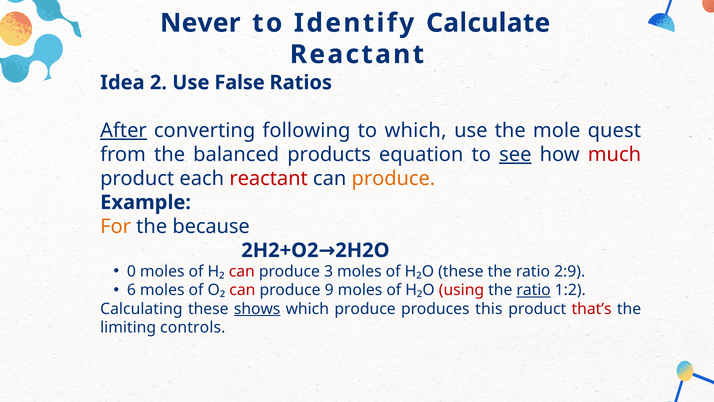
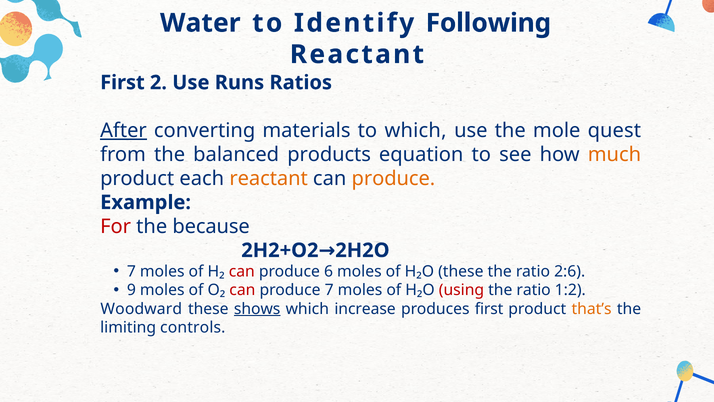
Never: Never -> Water (200, 23)
Calculate: Calculate -> Following (488, 23)
Idea: Idea -> First (122, 83)
False: False -> Runs (239, 83)
following: following -> materials (306, 130)
see underline: present -> none (515, 154)
much colour: red -> orange (614, 154)
reactant colour: red -> orange (269, 178)
For colour: orange -> red (116, 226)
0: 0 -> 7 (131, 271)
3: 3 -> 6 (329, 271)
2:9: 2:9 -> 2:6 (570, 271)
6: 6 -> 9 (131, 290)
produce 9: 9 -> 7 (329, 290)
ratio underline: present -> none (534, 290)
Calculating: Calculating -> Woodward (141, 309)
which produce: produce -> increase (365, 309)
produces this: this -> first (489, 309)
that’s colour: red -> orange (592, 309)
